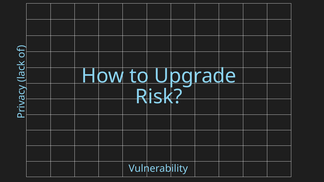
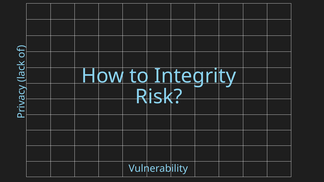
Upgrade: Upgrade -> Integrity (195, 76)
